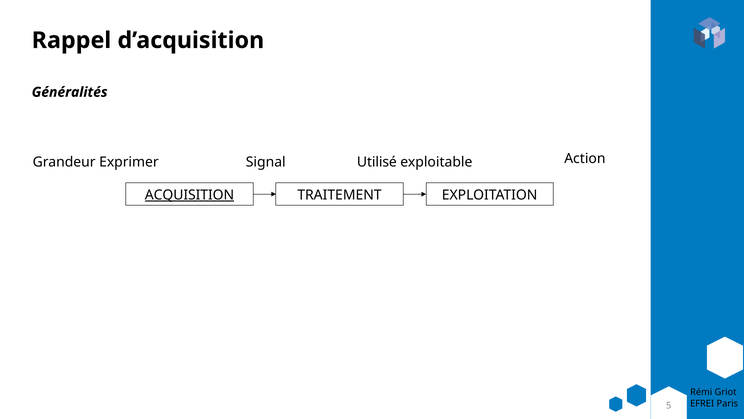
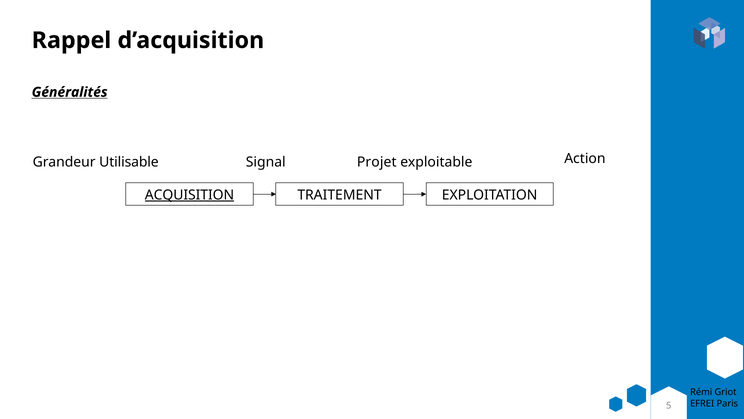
Généralités underline: none -> present (70, 92)
Exprimer: Exprimer -> Utilisable (129, 162)
Utilisé: Utilisé -> Projet (377, 162)
